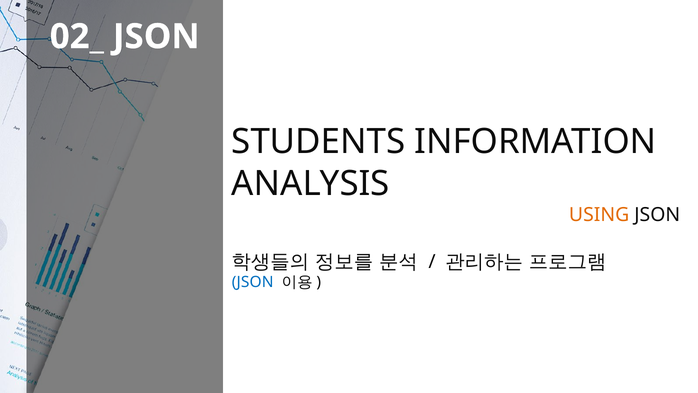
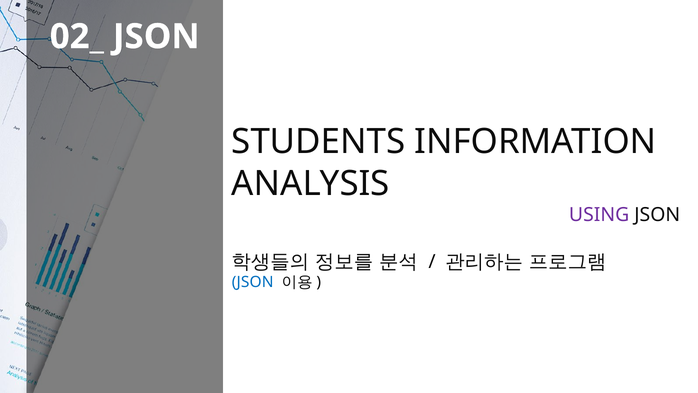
USING colour: orange -> purple (599, 215)
